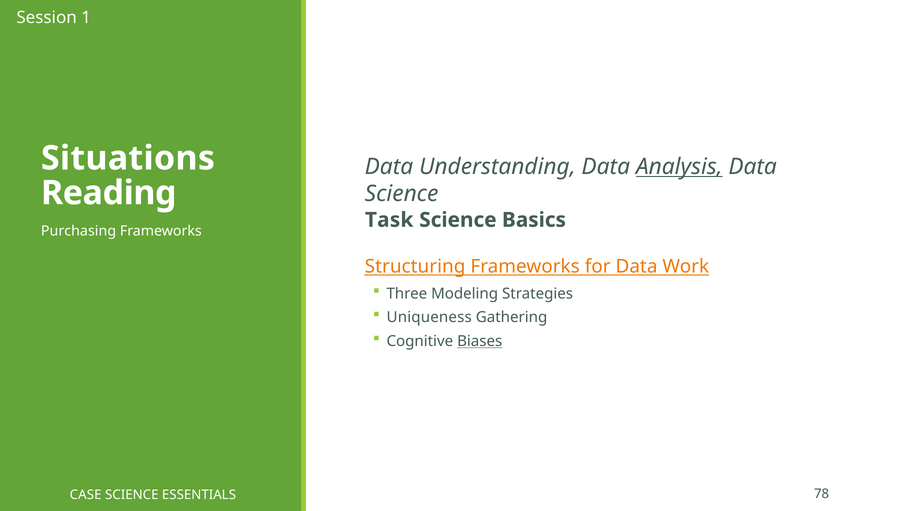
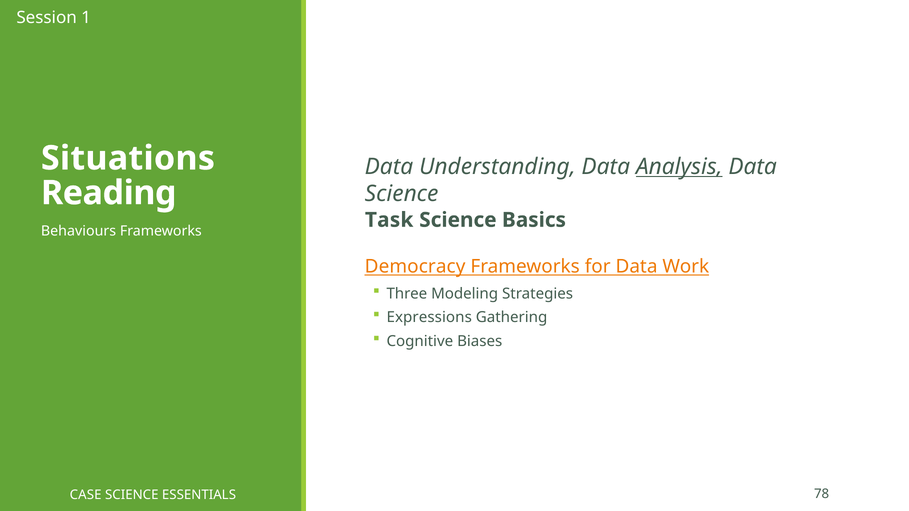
Purchasing: Purchasing -> Behaviours (79, 231)
Structuring: Structuring -> Democracy (415, 267)
Uniqueness: Uniqueness -> Expressions (429, 318)
Biases underline: present -> none (480, 341)
